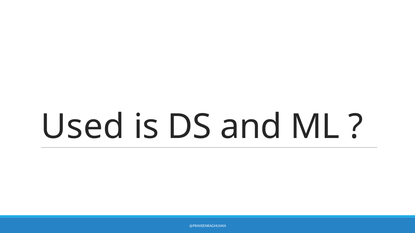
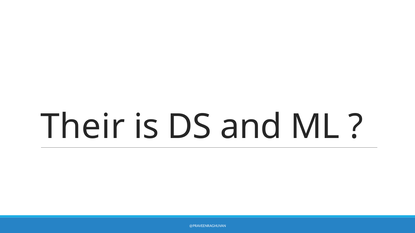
Used: Used -> Their (83, 127)
